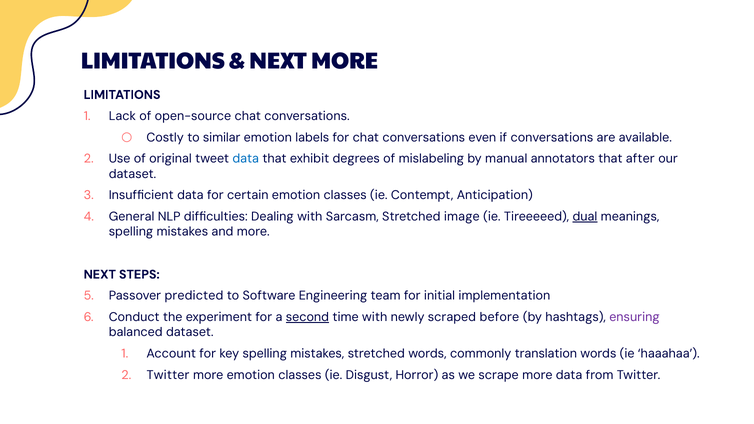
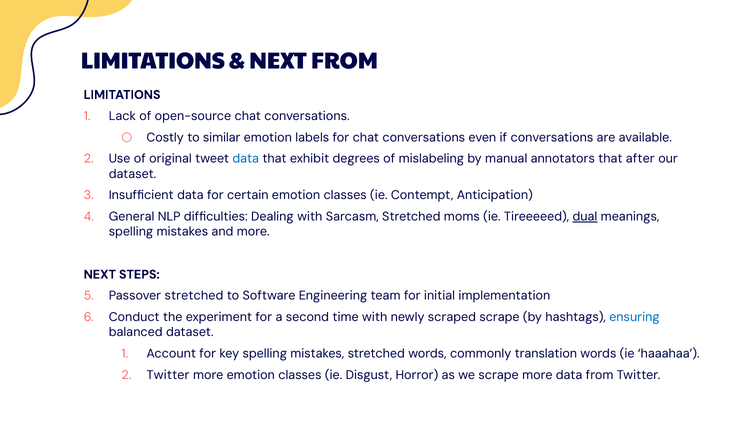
NEXT MORE: MORE -> FROM (345, 61)
image: image -> moms (462, 217)
Passover predicted: predicted -> stretched (194, 296)
second underline: present -> none (307, 317)
scraped before: before -> scrape (499, 317)
ensuring colour: purple -> blue (634, 317)
